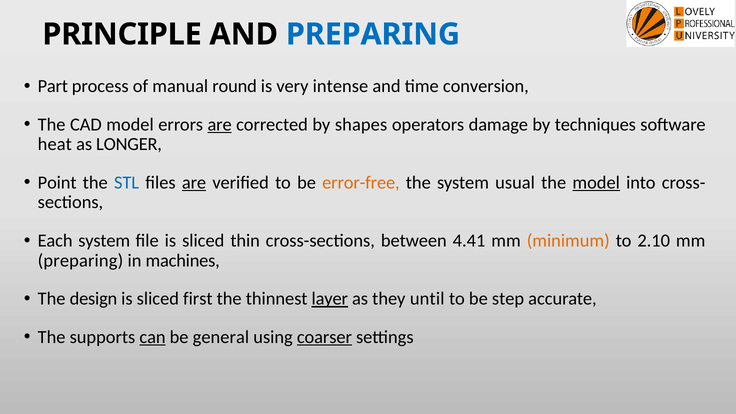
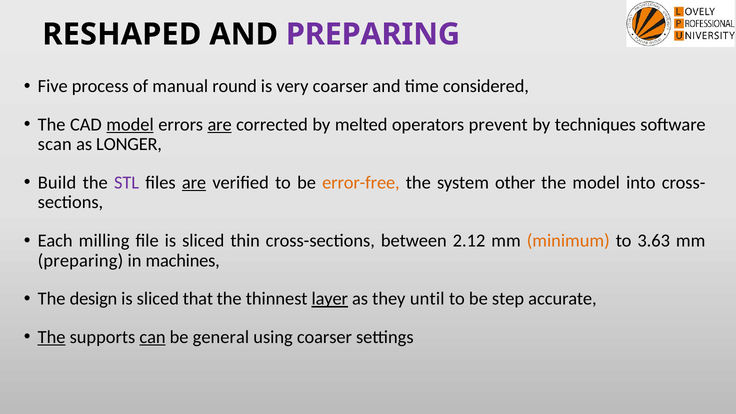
PRINCIPLE: PRINCIPLE -> RESHAPED (122, 34)
PREPARING colour: blue -> purple (373, 34)
Part: Part -> Five (53, 86)
very intense: intense -> coarser (340, 86)
conversion: conversion -> considered (486, 86)
model underline: none -> present (130, 124)
shapes: shapes -> melted (361, 124)
damage: damage -> prevent (498, 124)
heat: heat -> scan (55, 144)
Point: Point -> Build (57, 183)
STL colour: blue -> purple (127, 183)
usual: usual -> other (515, 183)
model underline: present -> none (596, 183)
Each system: system -> milling (104, 241)
4.41: 4.41 -> 2.12 (469, 241)
2.10: 2.10 -> 3.63 (654, 241)
first: first -> that (198, 299)
The underline: none -> present (52, 337)
coarser underline: present -> none (324, 337)
